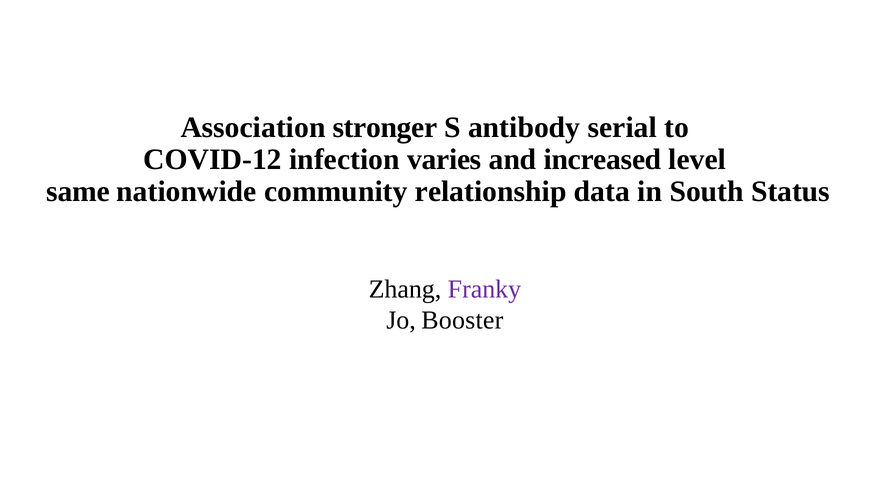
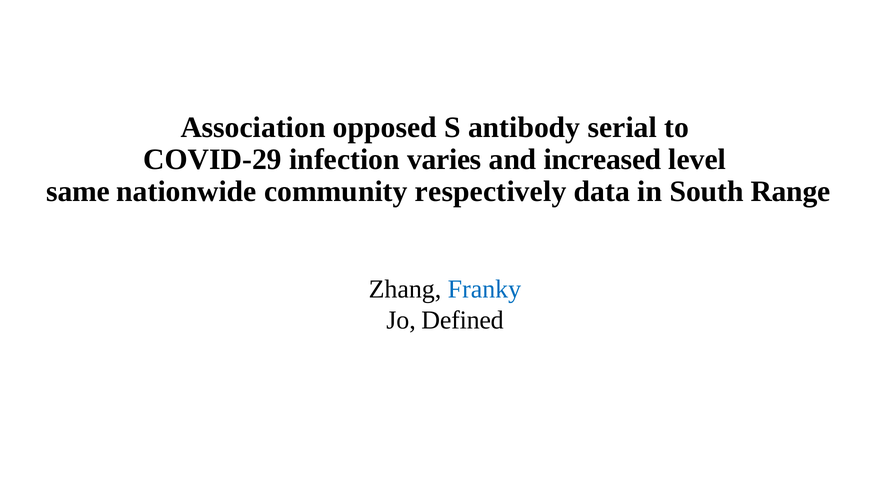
stronger: stronger -> opposed (385, 127)
COVID-12: COVID-12 -> COVID-29 (213, 160)
relationship: relationship -> respectively (491, 192)
Status: Status -> Range (791, 192)
Franky colour: purple -> blue (484, 290)
Booster: Booster -> Defined (463, 321)
